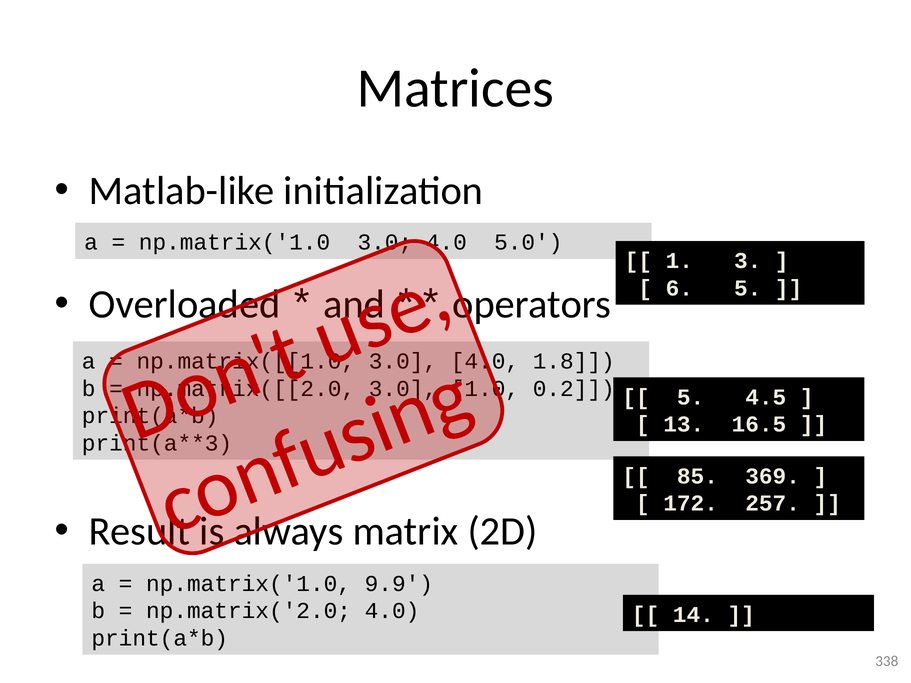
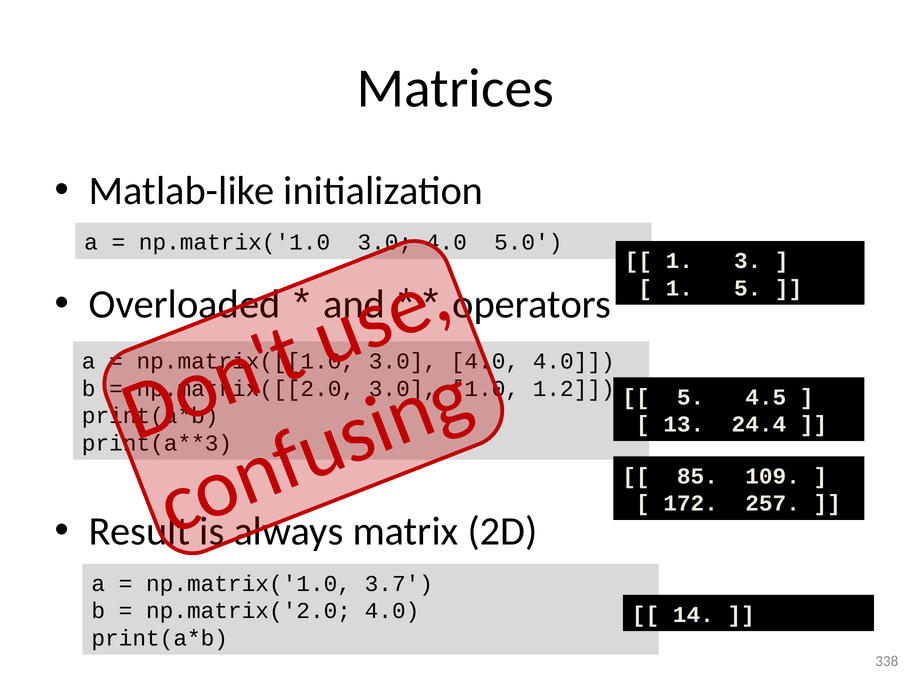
6: 6 -> 1 (679, 288)
1.8: 1.8 -> 4.0 (574, 361)
0.2: 0.2 -> 1.2 (574, 389)
16.5: 16.5 -> 24.4 (759, 425)
369: 369 -> 109 (773, 476)
9.9: 9.9 -> 3.7 (399, 584)
